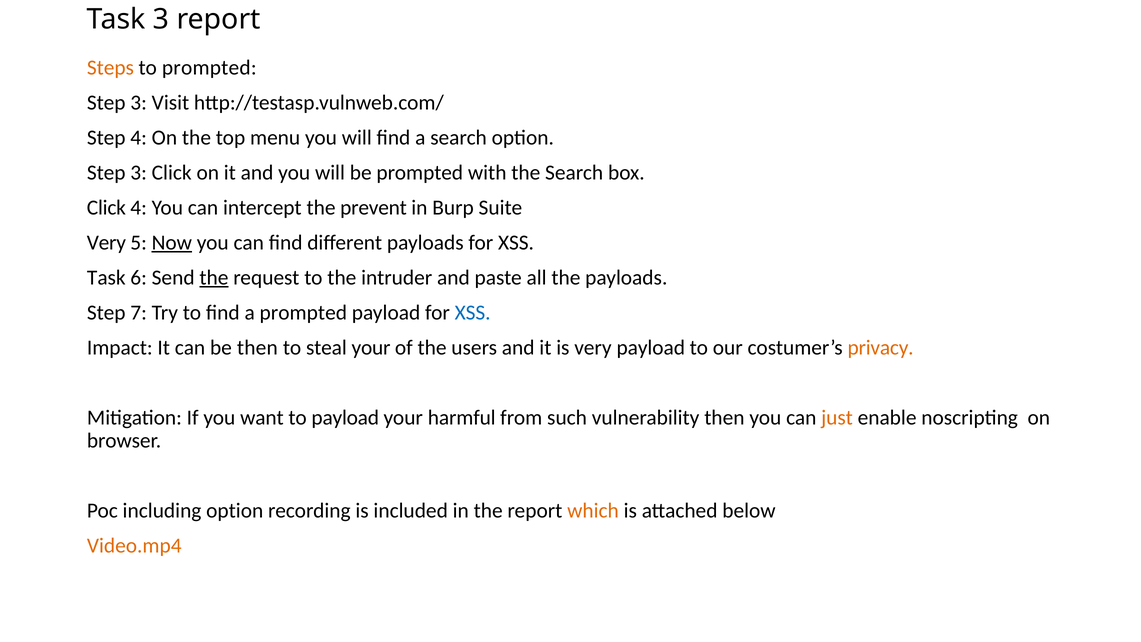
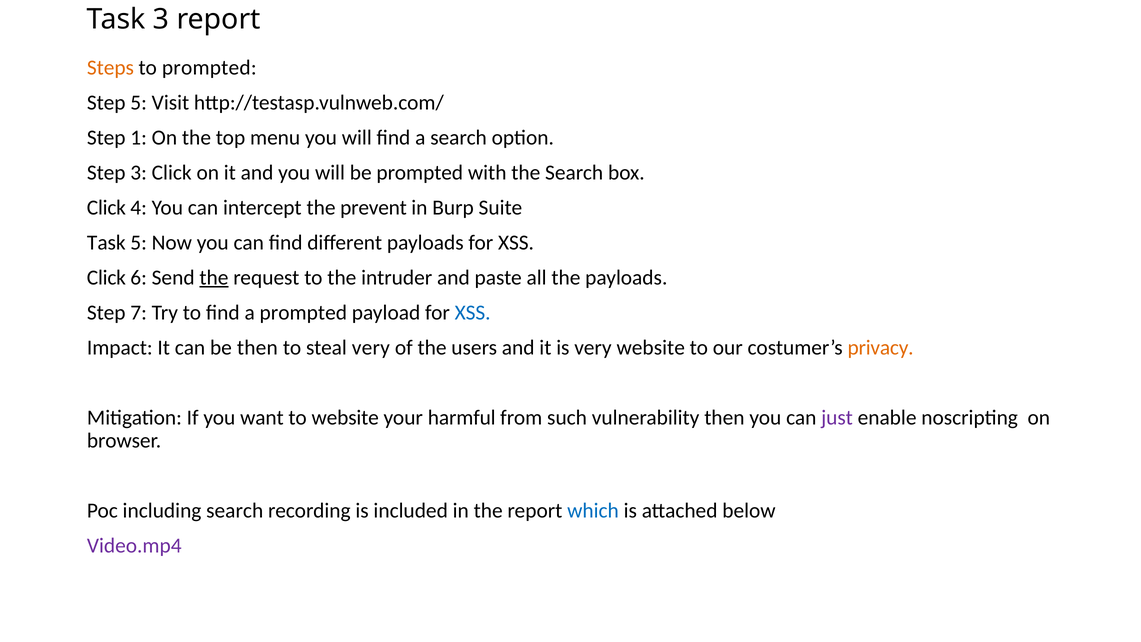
3: 3 -> 5 (139, 103)
Step 4: 4 -> 1 (139, 138)
Very: Very -> Task (106, 243)
Now underline: present -> none (172, 243)
Task: Task -> Click (106, 278)
steal your: your -> very (371, 348)
very payload: payload -> website (651, 348)
to payload: payload -> website (345, 418)
just colour: orange -> purple (837, 418)
including option: option -> search (235, 511)
which colour: orange -> blue (593, 511)
Video.mp4 colour: orange -> purple (134, 546)
